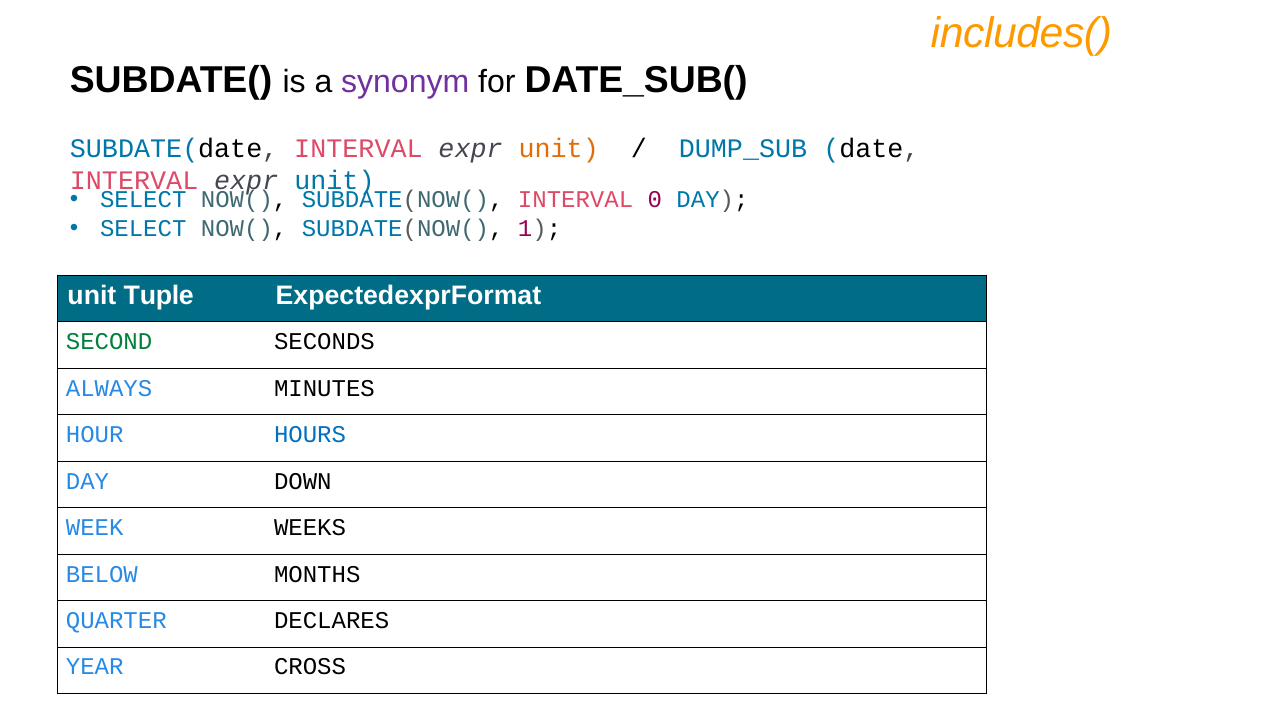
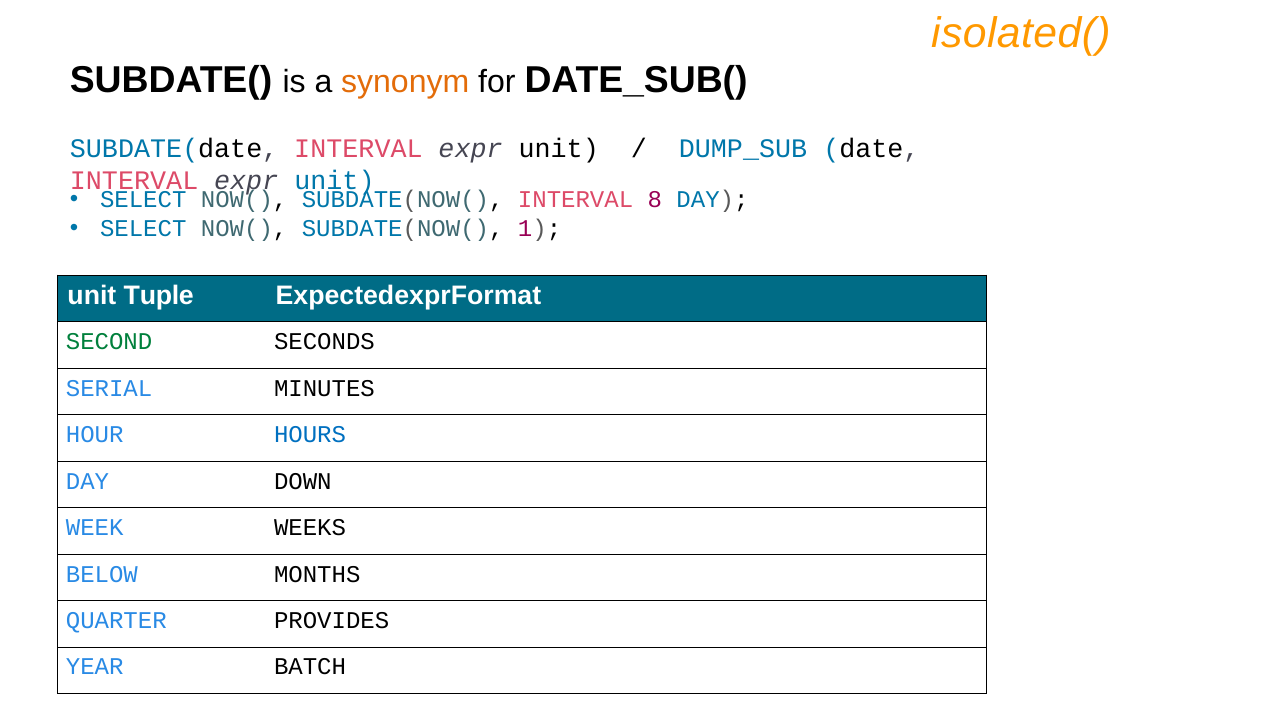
includes(: includes( -> isolated( (1021, 33)
synonym colour: purple -> orange (405, 82)
unit colour: orange -> black (559, 148)
0: 0 -> 8 (655, 199)
ALWAYS: ALWAYS -> SERIAL (109, 388)
DECLARES: DECLARES -> PROVIDES (332, 620)
CROSS: CROSS -> BATCH (310, 667)
